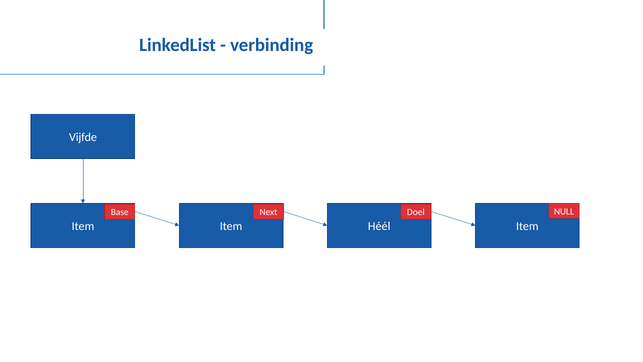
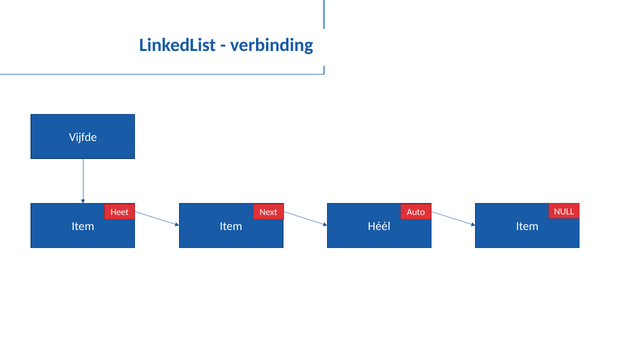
Base: Base -> Heet (120, 212)
Doel: Doel -> Auto (416, 212)
